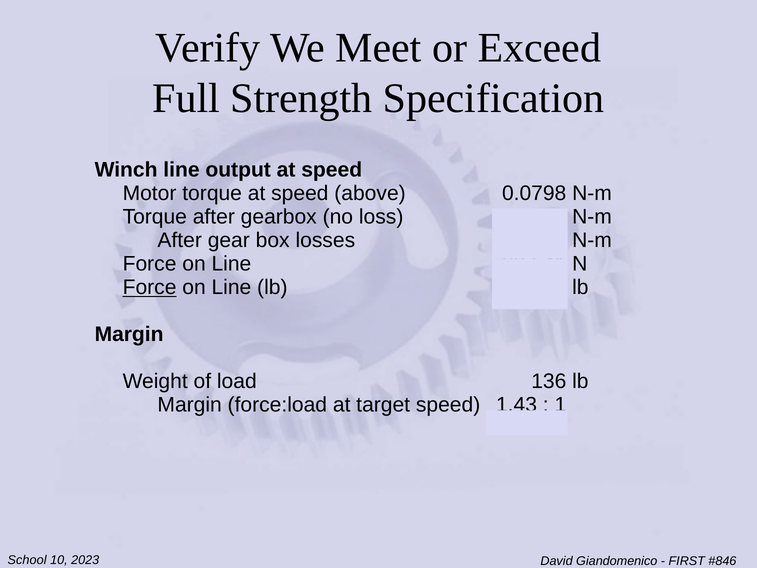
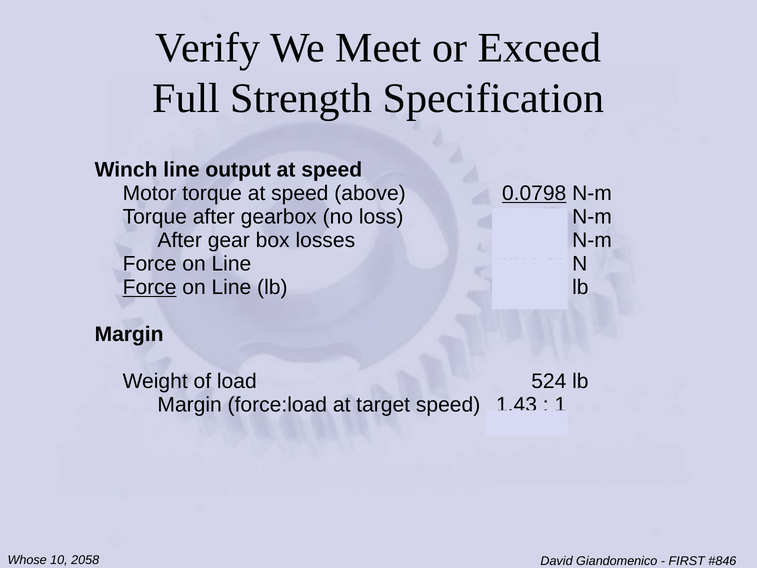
0.0798 underline: none -> present (534, 193)
136: 136 -> 524 (549, 381)
School: School -> Whose (27, 560)
2023: 2023 -> 2058 (85, 560)
